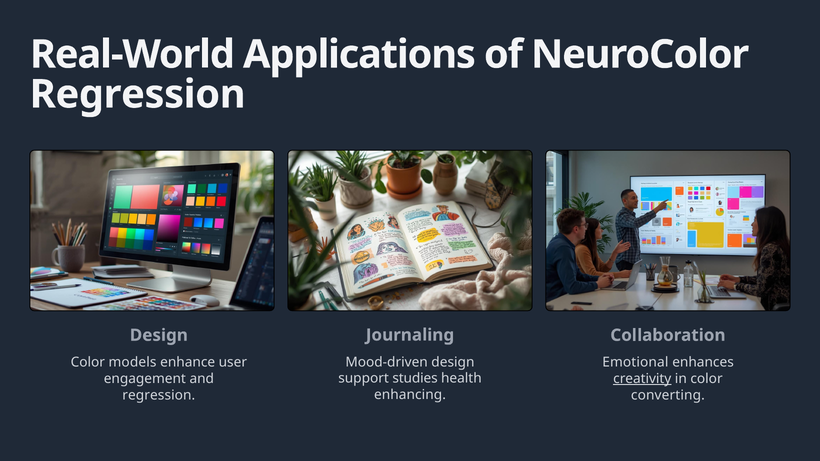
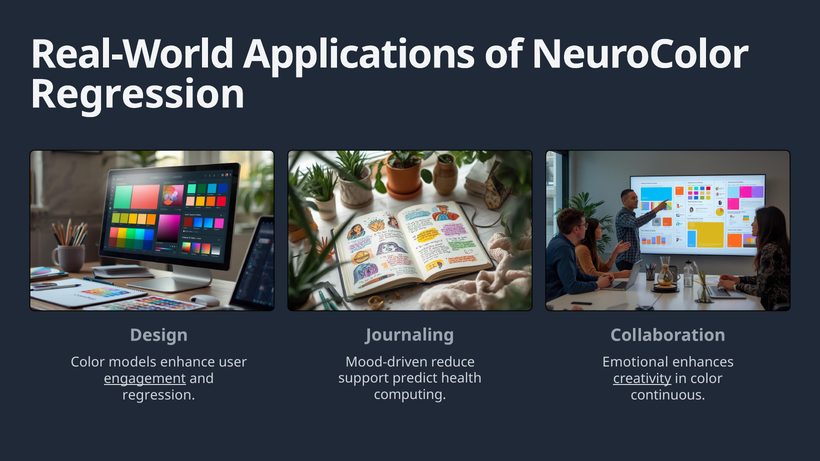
Mood-driven design: design -> reduce (453, 362)
studies: studies -> predict (415, 379)
engagement underline: none -> present (145, 379)
enhancing: enhancing -> computing (410, 395)
converting: converting -> continuous (668, 395)
